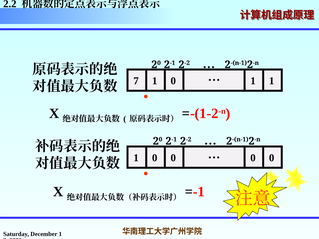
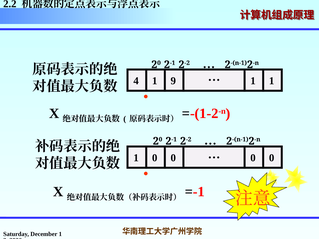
7: 7 -> 4 (136, 81)
0: 0 -> 9 (173, 81)
